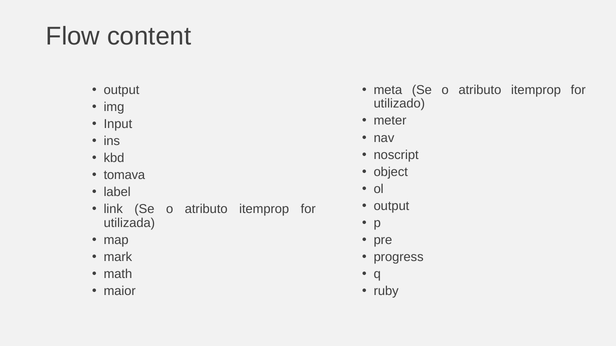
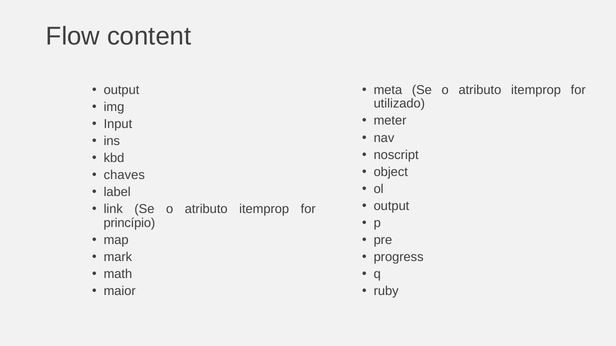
tomava: tomava -> chaves (124, 175)
utilizada: utilizada -> princípio (129, 223)
